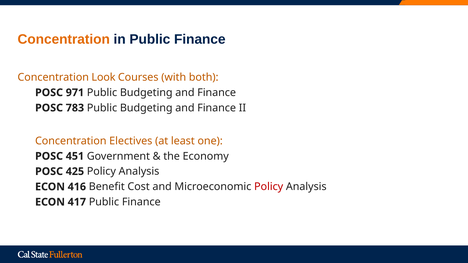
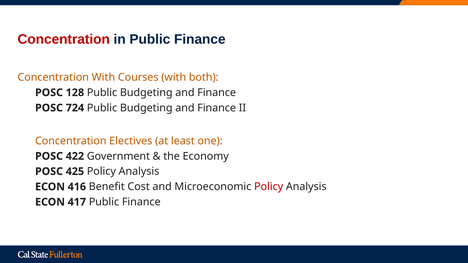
Concentration colour: orange -> red (64, 39)
Concentration Look: Look -> With (103, 77)
971: 971 -> 128 (75, 93)
783: 783 -> 724 (75, 108)
451: 451 -> 422 (75, 156)
